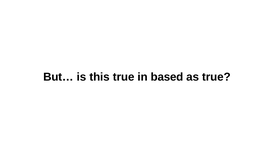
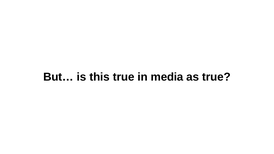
based: based -> media (167, 77)
